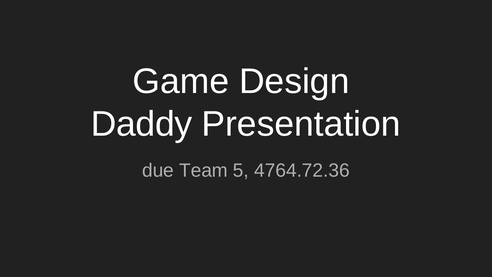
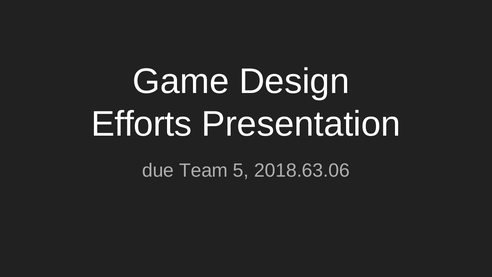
Daddy: Daddy -> Efforts (142, 124)
4764.72.36: 4764.72.36 -> 2018.63.06 (302, 170)
